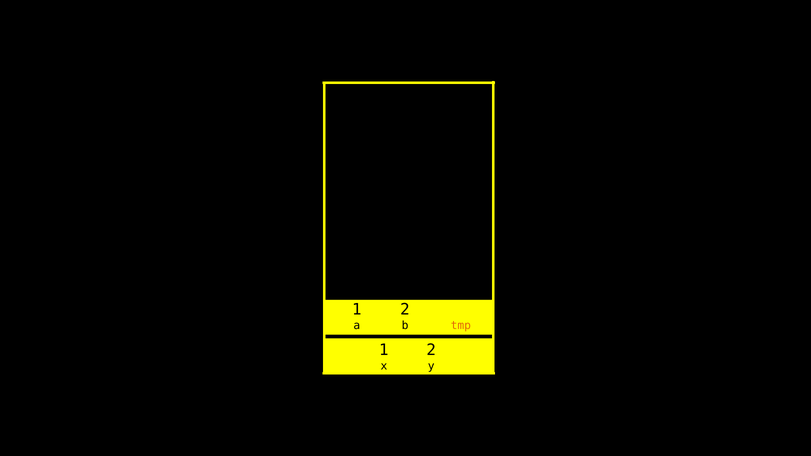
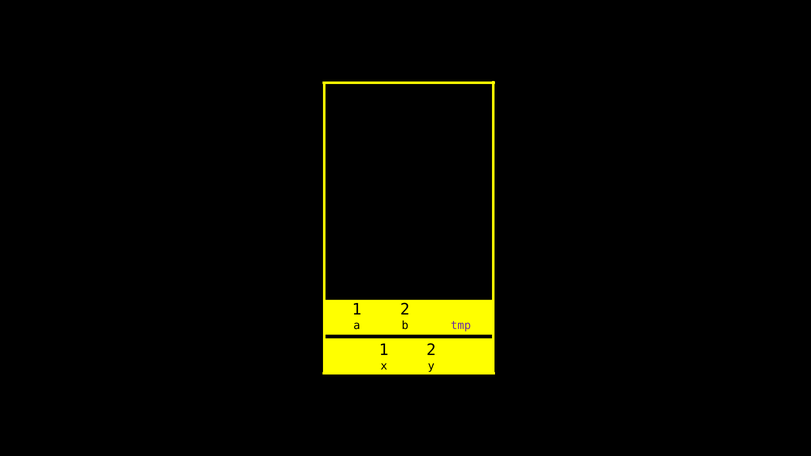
tmp colour: orange -> purple (461, 326)
